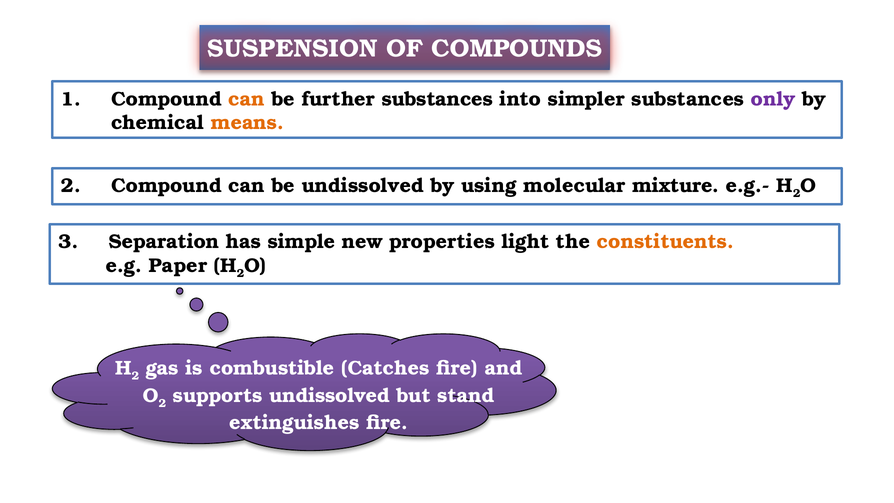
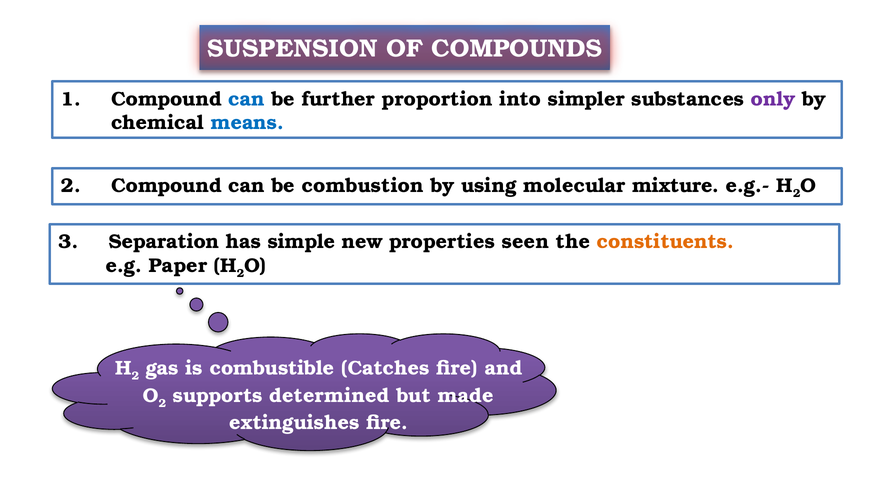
can colour: orange -> blue (247, 99)
further substances: substances -> proportion (437, 99)
means colour: orange -> blue (247, 123)
be undissolved: undissolved -> combustion (363, 186)
light: light -> seen (525, 242)
supports undissolved: undissolved -> determined (329, 395)
stand: stand -> made (466, 395)
